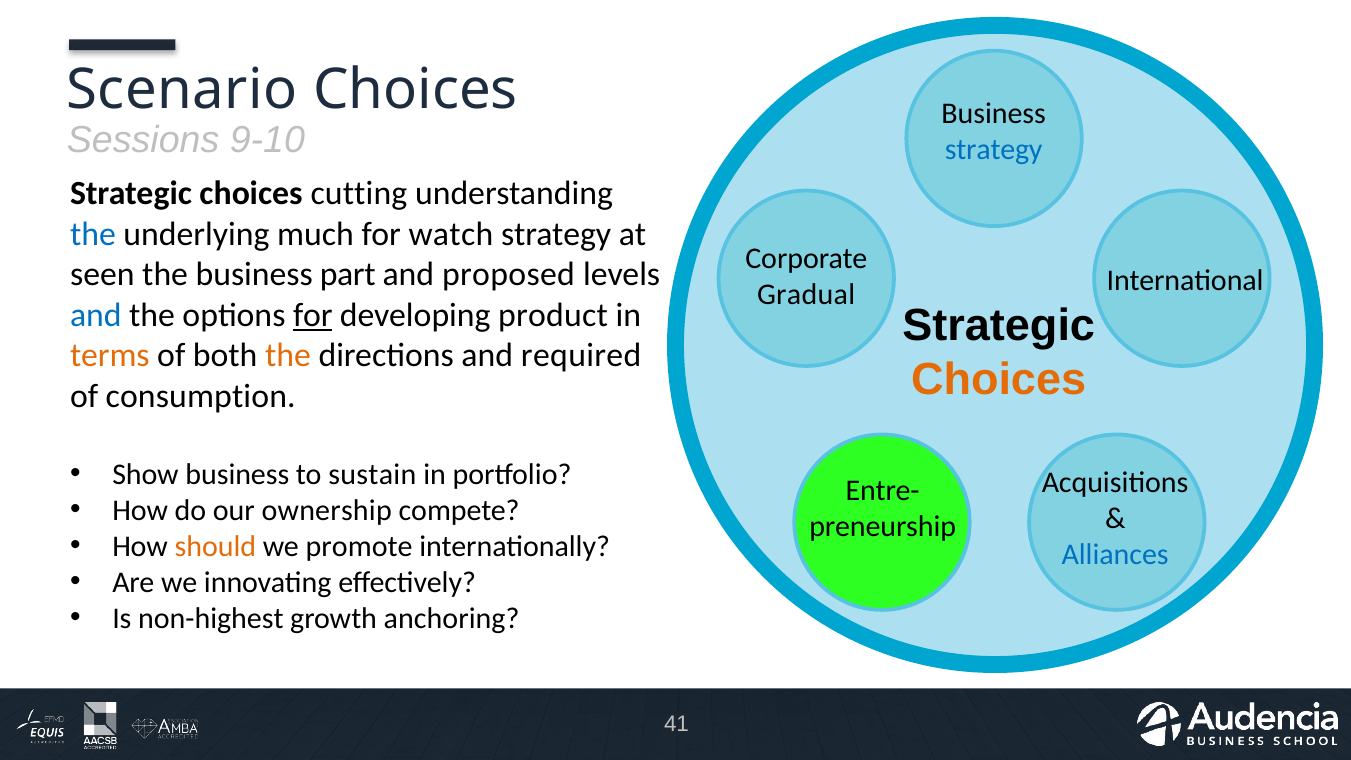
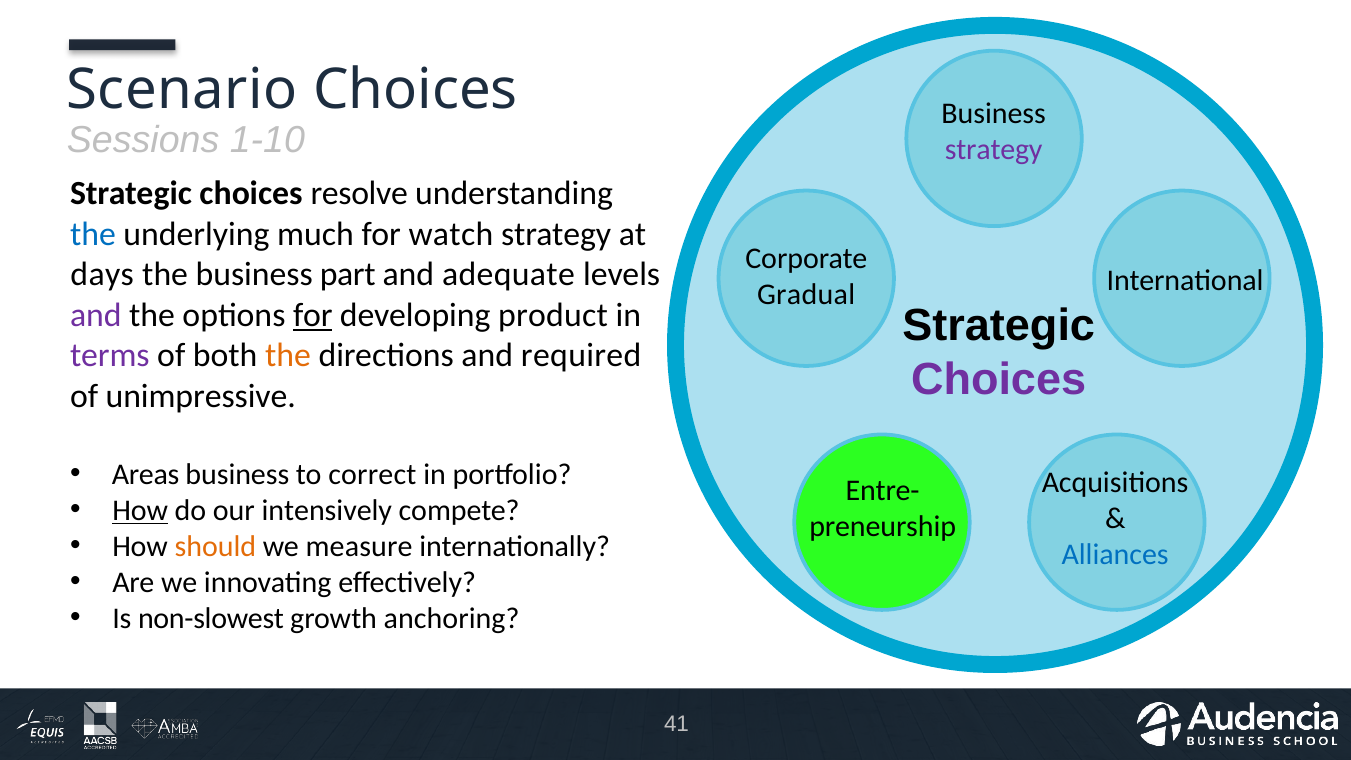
9-10: 9-10 -> 1-10 (267, 140)
strategy colour: blue -> purple (994, 150)
cutting: cutting -> resolve (359, 193)
seen: seen -> days (102, 275)
proposed: proposed -> adequate (508, 275)
and colour: blue -> purple (96, 315)
terms colour: orange -> purple (110, 356)
Choices colour: orange -> purple (999, 380)
consumption: consumption -> unimpressive (201, 396)
Show: Show -> Areas (146, 475)
sustain: sustain -> correct (372, 475)
How underline: none -> present (140, 511)
ownership: ownership -> intensively (327, 511)
promote: promote -> measure (359, 547)
non-highest: non-highest -> non-slowest (211, 619)
